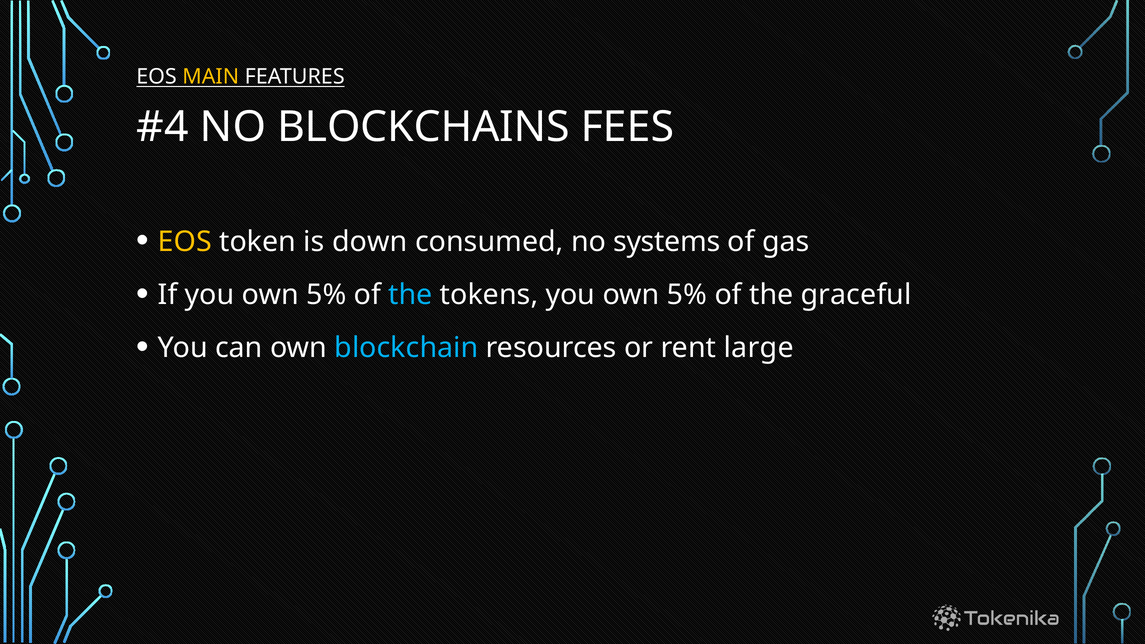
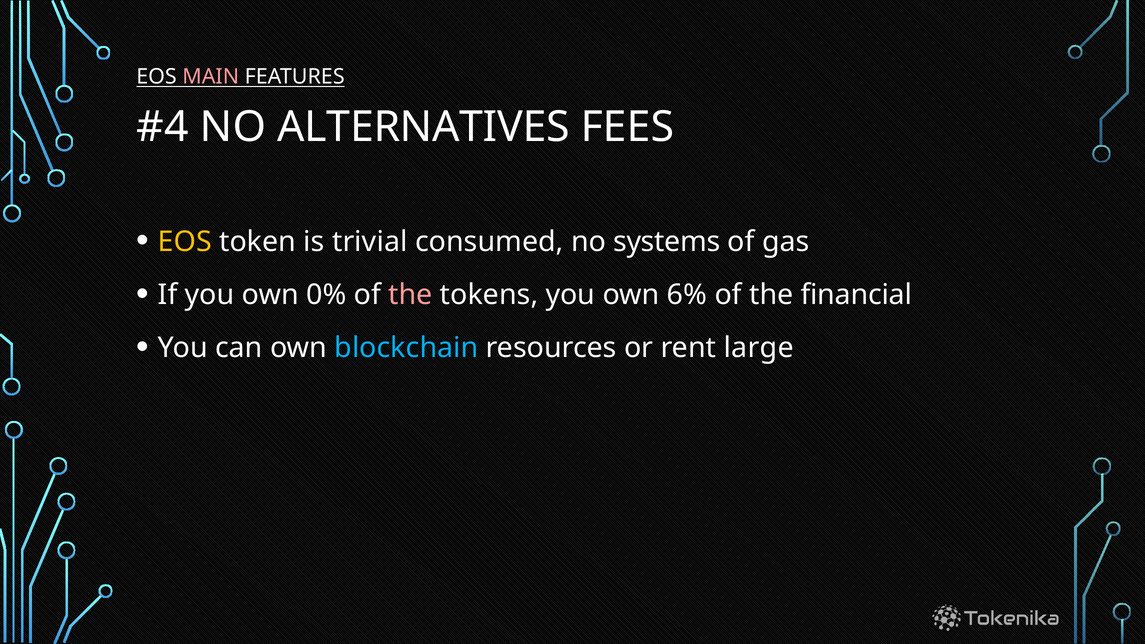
MAIN colour: yellow -> pink (211, 77)
BLOCKCHAINS: BLOCKCHAINS -> ALTERNATIVES (423, 127)
down: down -> trivial (370, 242)
If you own 5%: 5% -> 0% (326, 295)
the colour: light blue -> pink (410, 295)
tokens you own 5%: 5% -> 6% (687, 295)
graceful: graceful -> financial (856, 295)
